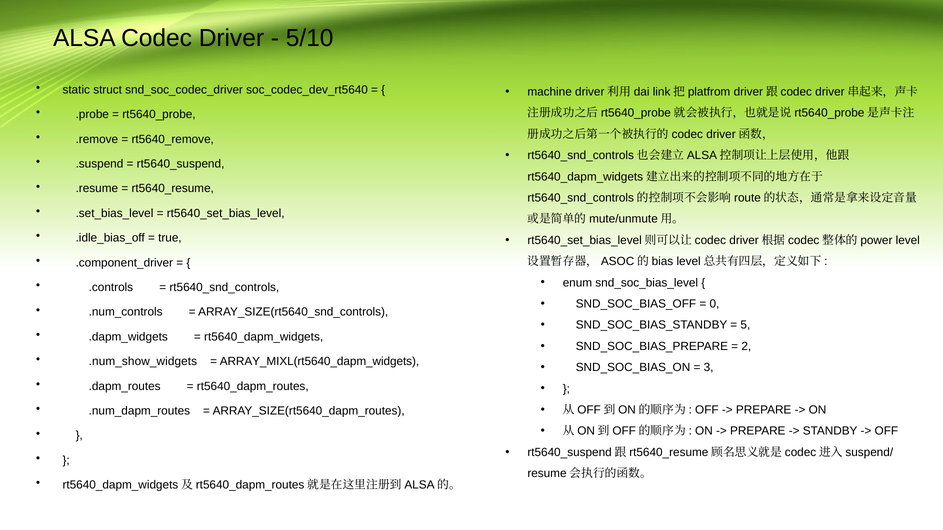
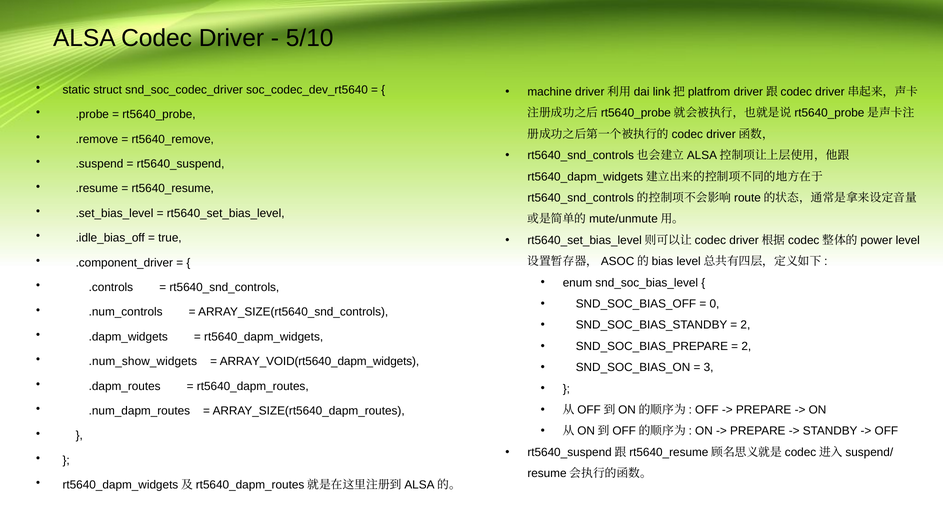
5: 5 -> 2 (745, 325)
ARRAY_MIXL(rt5640_dapm_widgets: ARRAY_MIXL(rt5640_dapm_widgets -> ARRAY_VOID(rt5640_dapm_widgets (319, 362)
